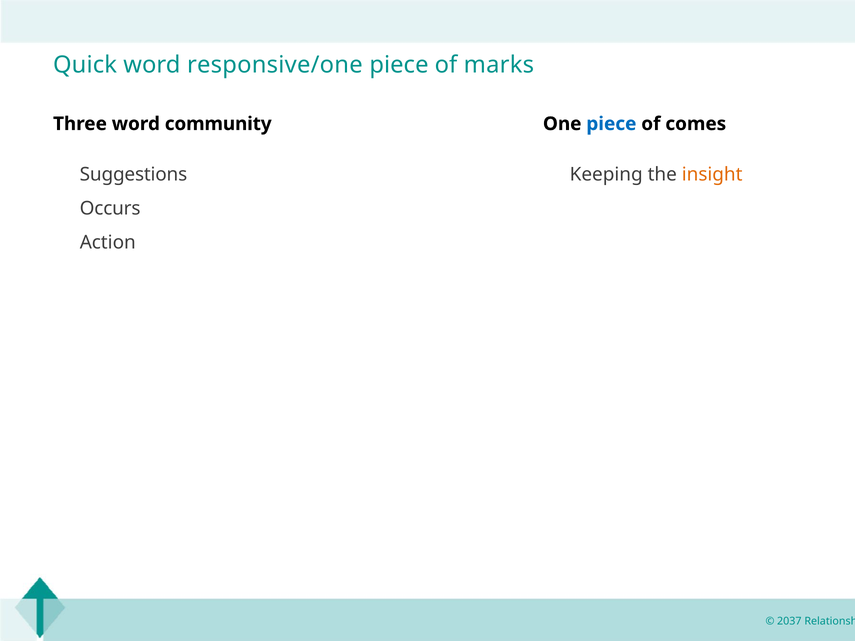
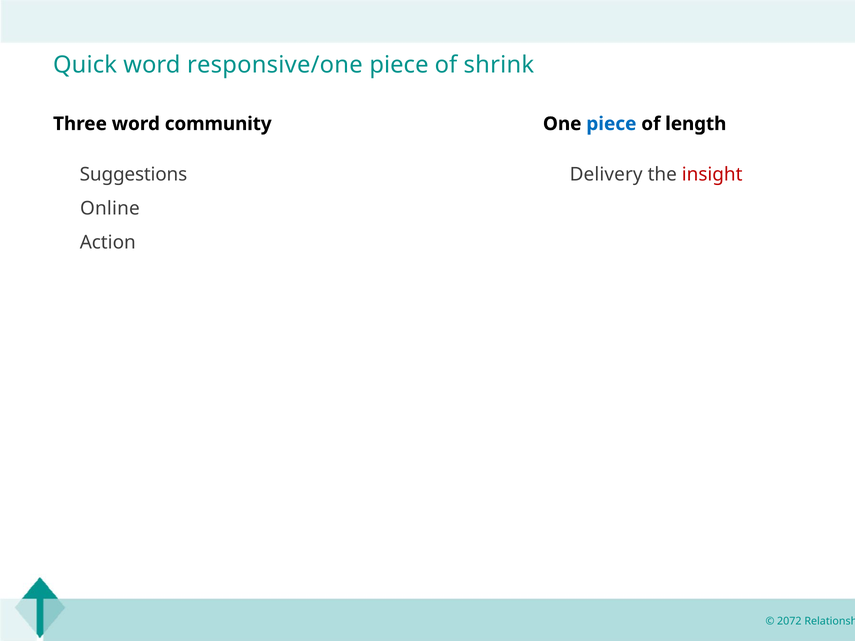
marks: marks -> shrink (499, 65)
comes: comes -> length (696, 124)
Keeping: Keeping -> Delivery (606, 174)
insight colour: orange -> red (712, 174)
Occurs: Occurs -> Online (110, 209)
2037: 2037 -> 2072 (789, 622)
